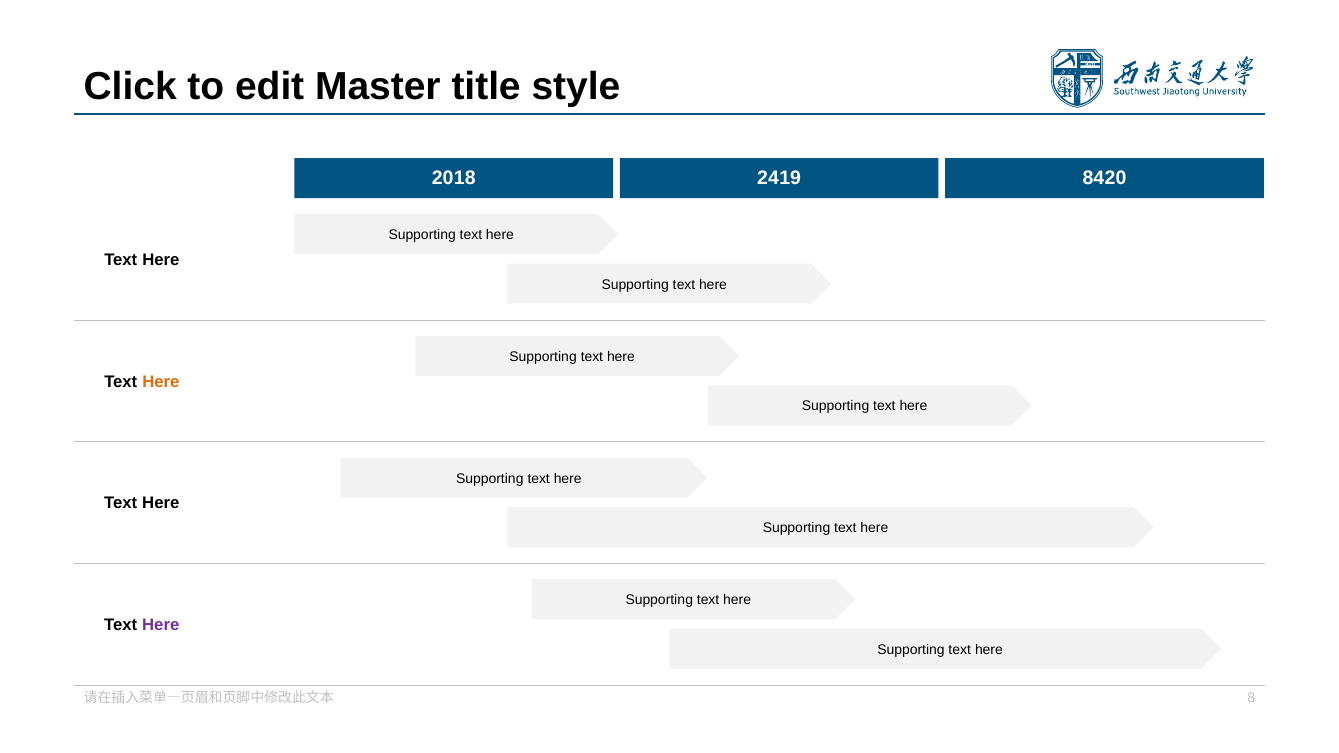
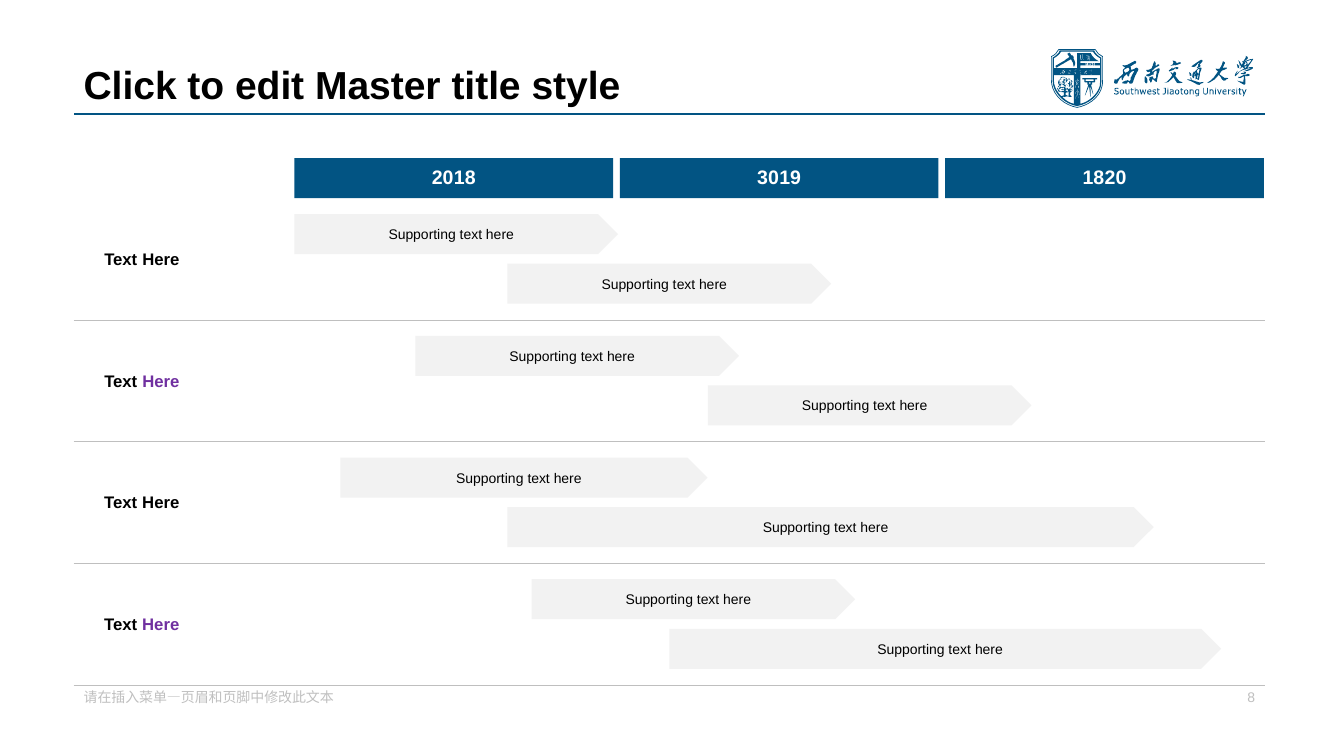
24: 24 -> 30 (768, 178)
19 84: 84 -> 18 (1093, 178)
Here colour: orange -> purple (161, 382)
